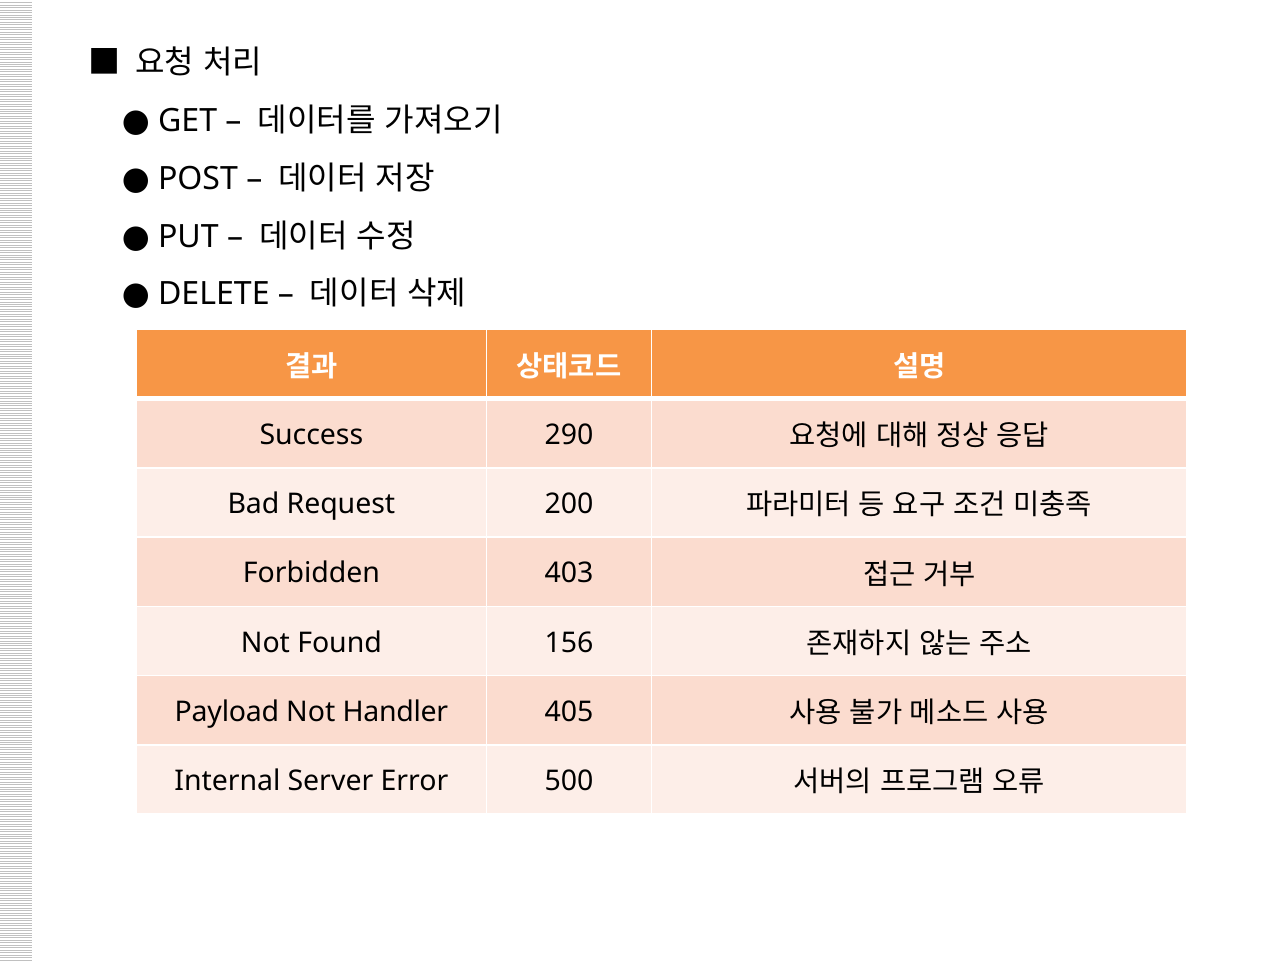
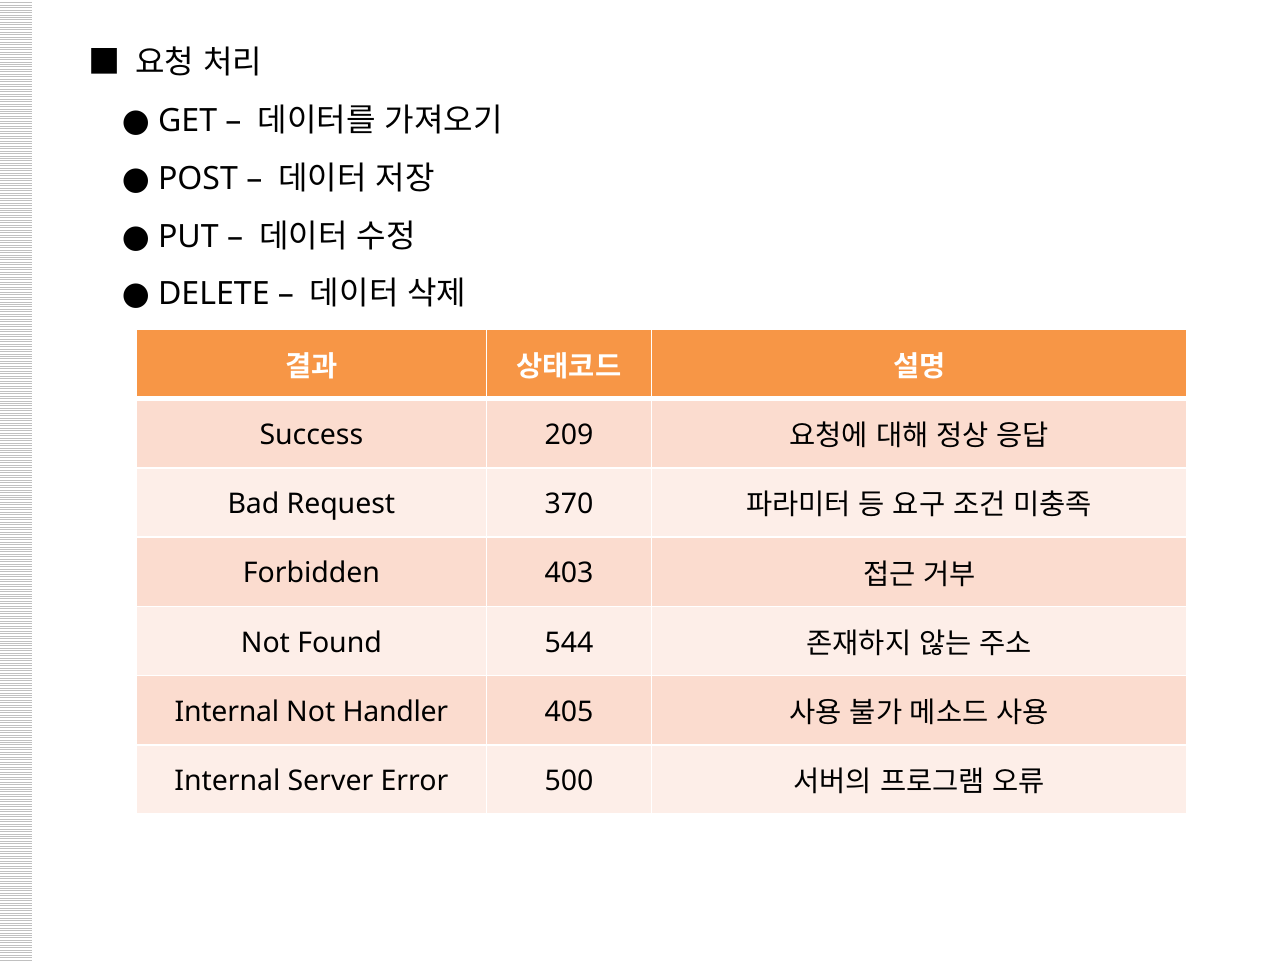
290: 290 -> 209 (569, 435)
200: 200 -> 370 (569, 504)
156: 156 -> 544 (569, 643)
Payload: Payload -> Internal (227, 712)
